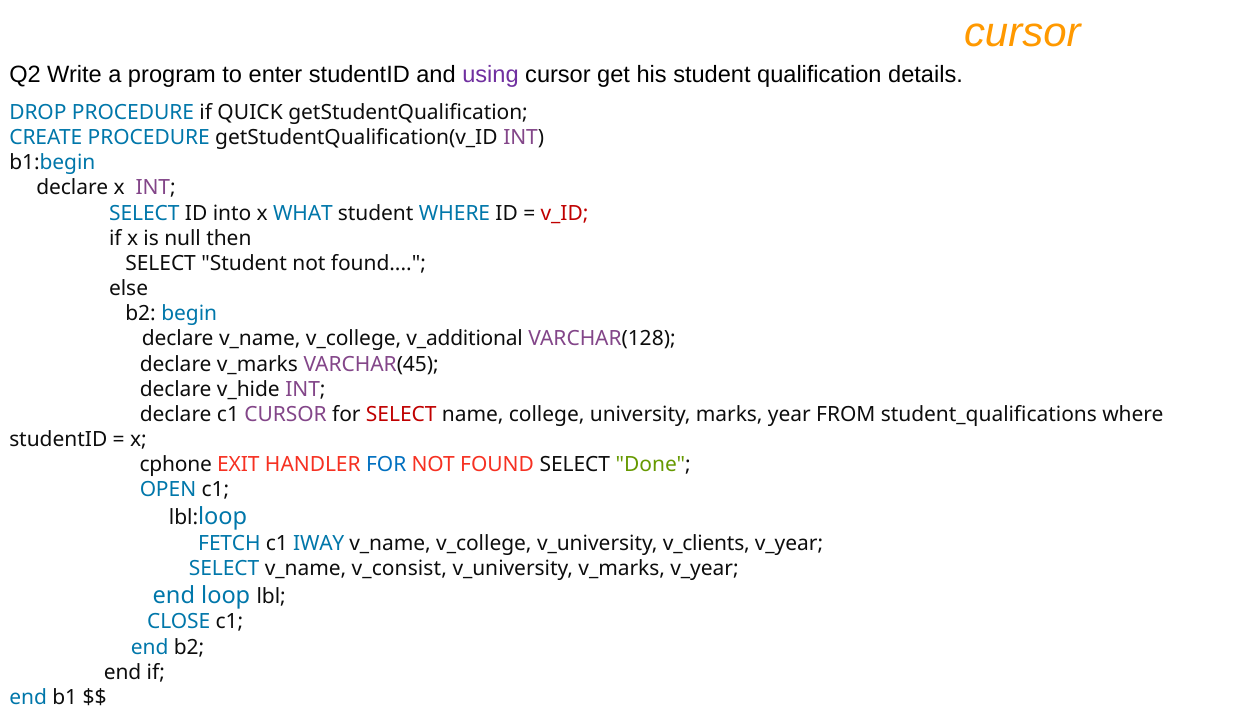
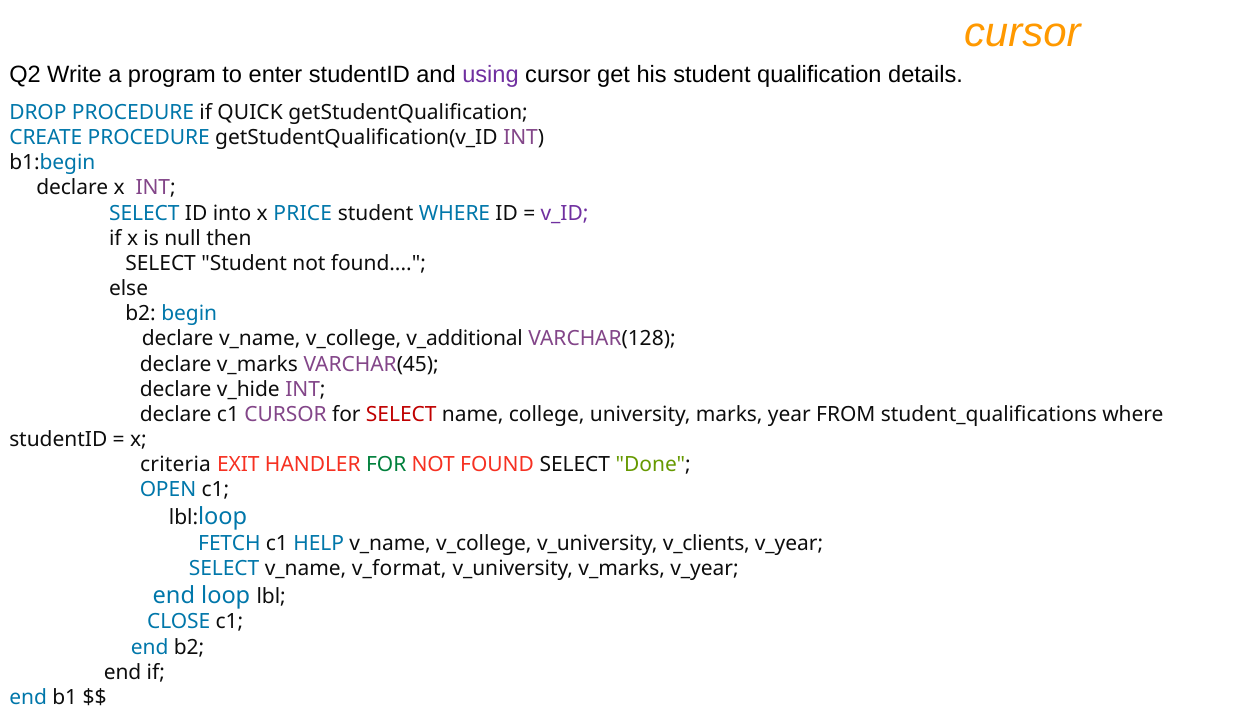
WHAT: WHAT -> PRICE (303, 213)
v_ID colour: red -> purple (565, 213)
cphone: cphone -> criteria (176, 465)
FOR colour: blue -> green (386, 465)
IWAY: IWAY -> HELP (319, 544)
v_consist: v_consist -> v_format (399, 569)
